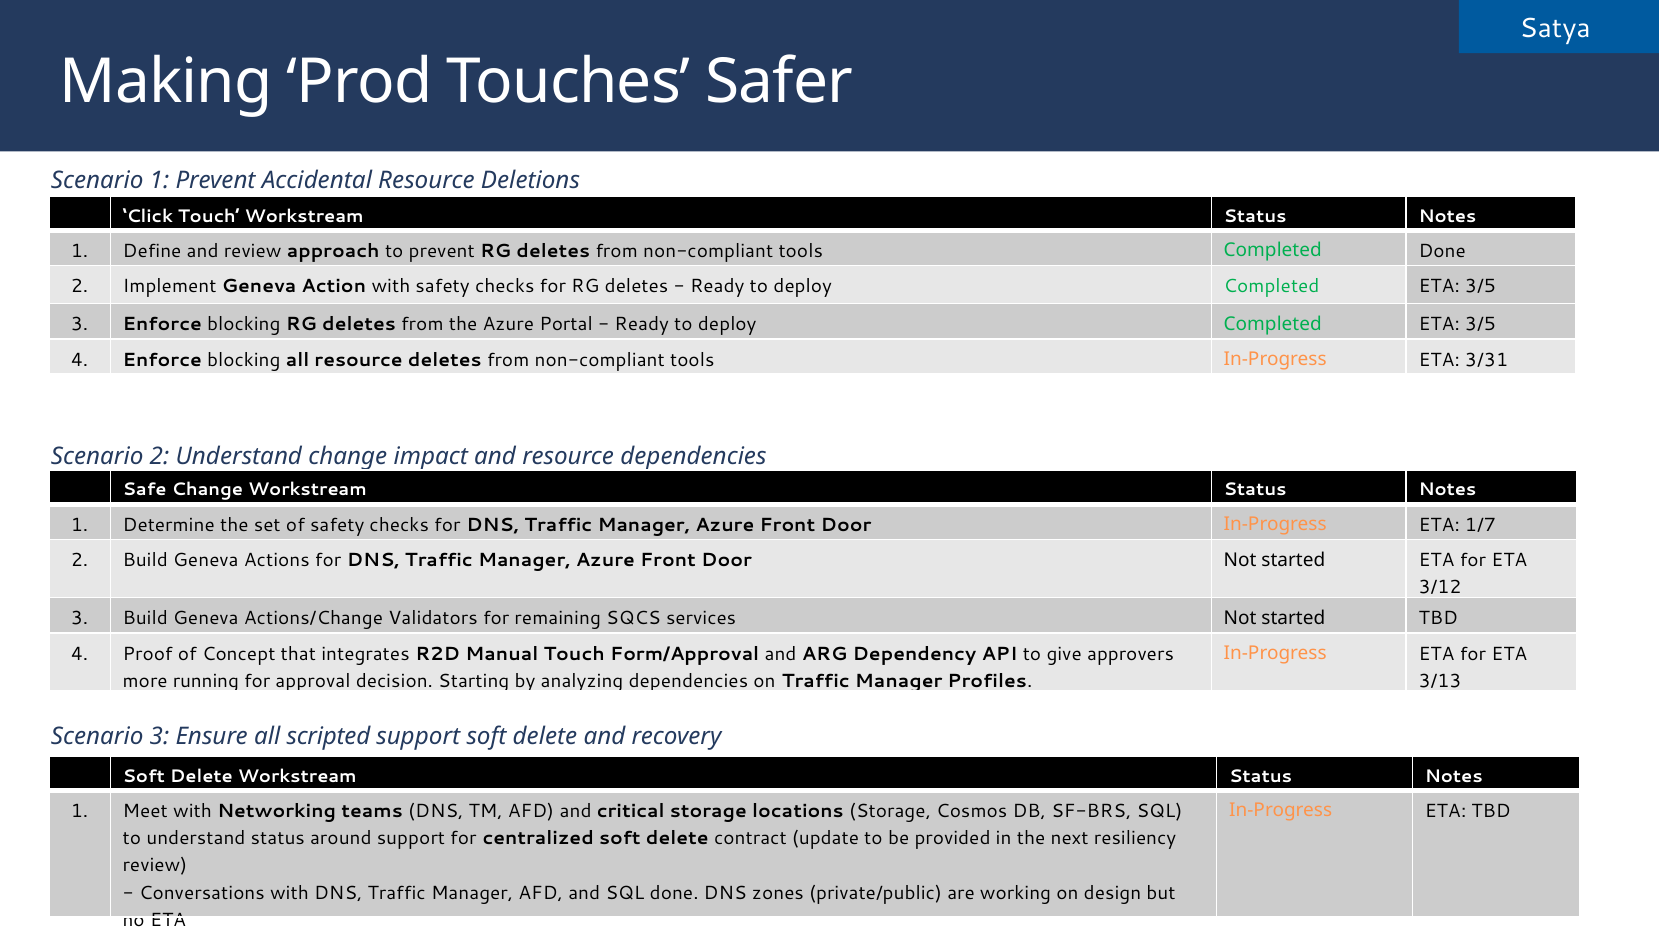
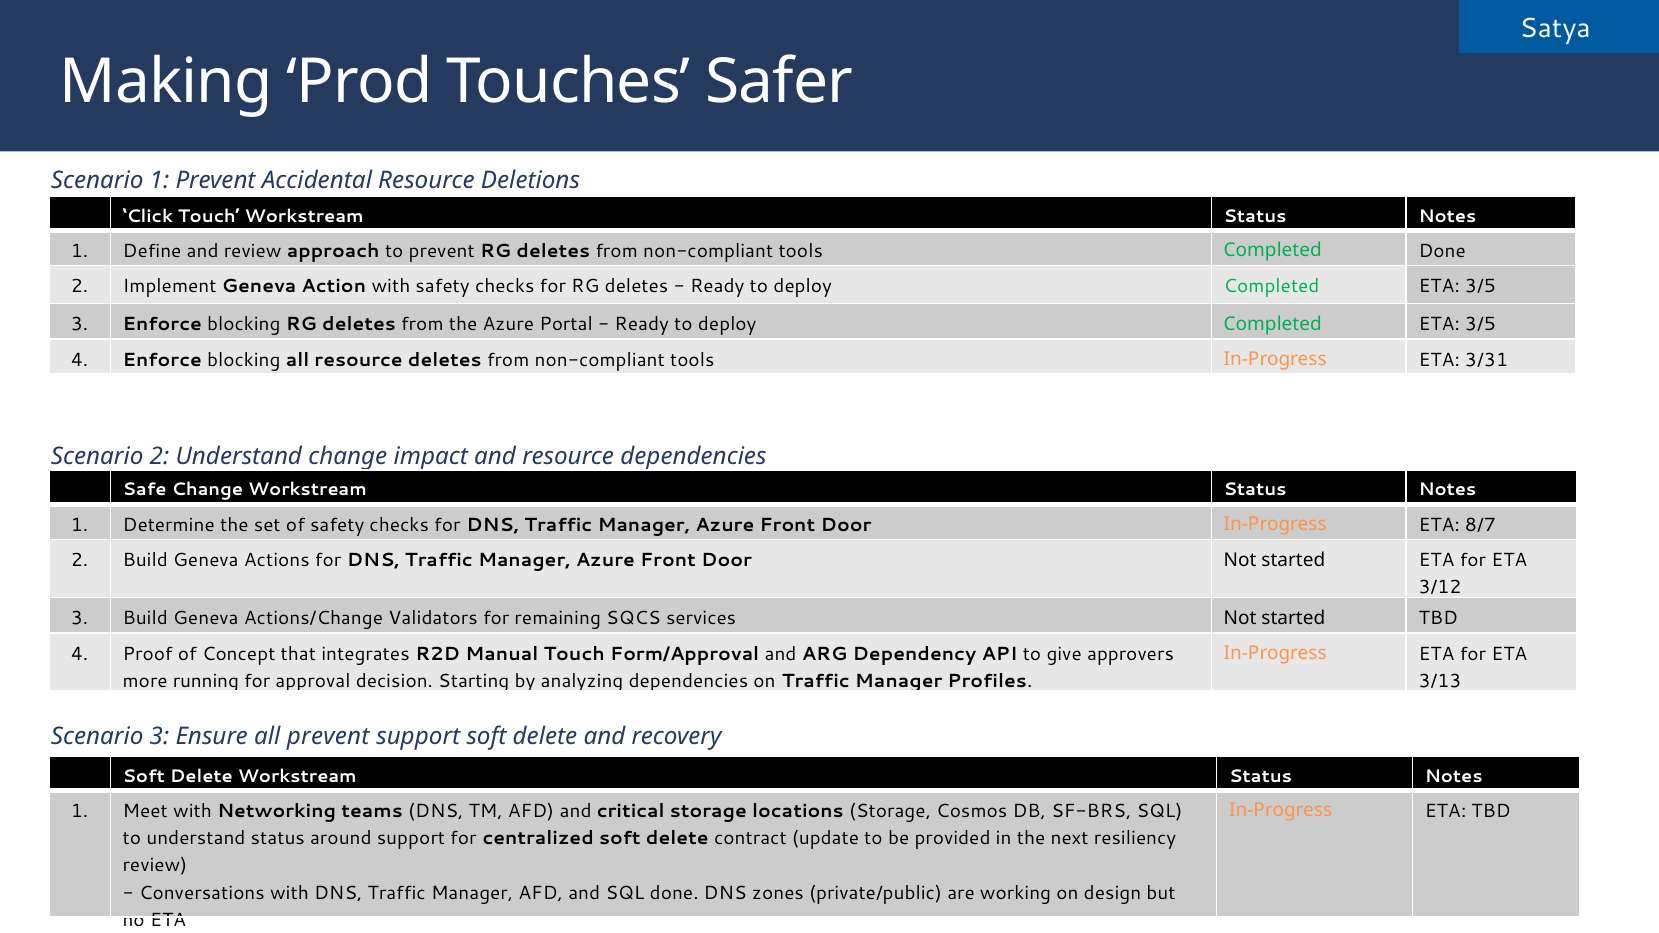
1/7: 1/7 -> 8/7 (1480, 525)
all scripted: scripted -> prevent (328, 737)
